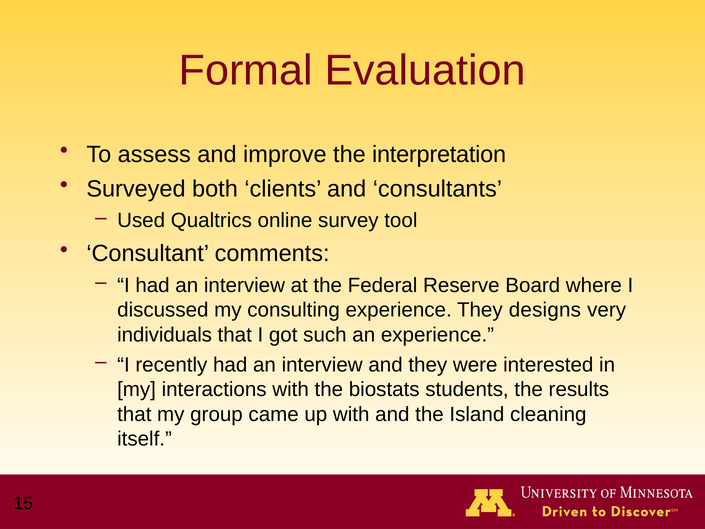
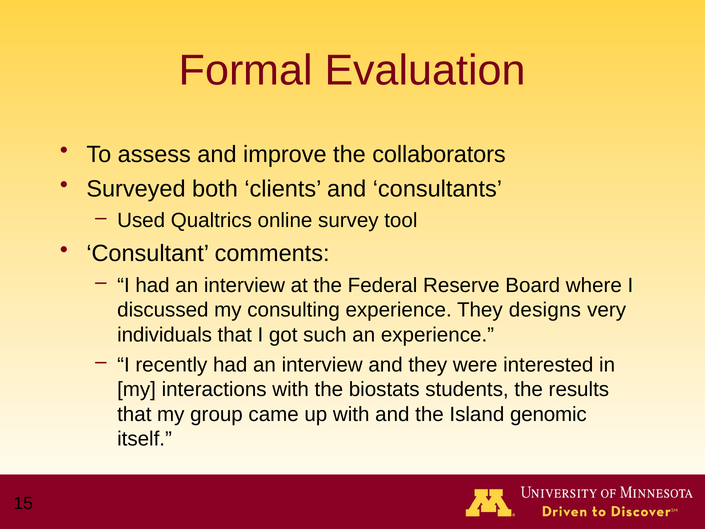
interpretation: interpretation -> collaborators (439, 154)
cleaning: cleaning -> genomic (548, 414)
